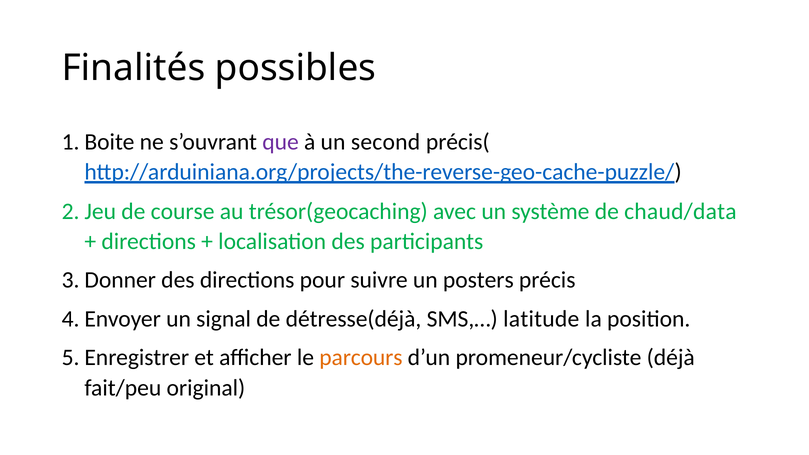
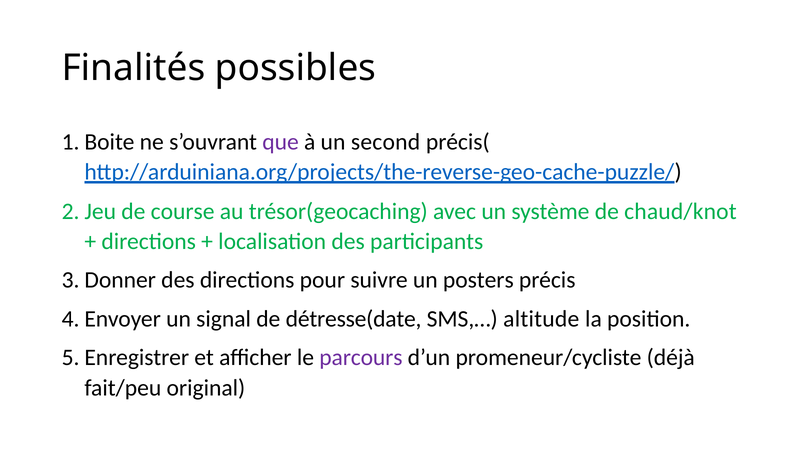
chaud/data: chaud/data -> chaud/knot (680, 211)
détresse(déjà: détresse(déjà -> détresse(date (354, 319)
latitude: latitude -> altitude (541, 319)
parcours colour: orange -> purple (361, 358)
